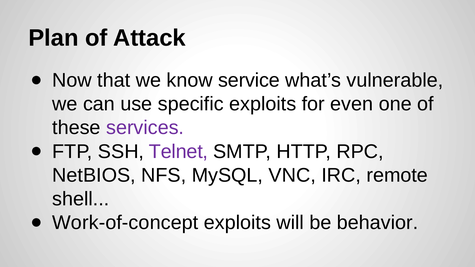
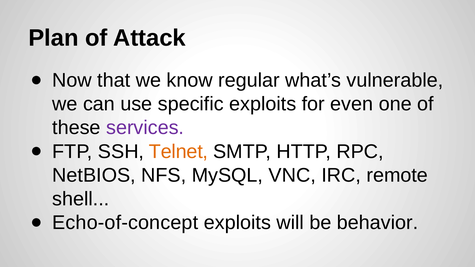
service: service -> regular (249, 80)
Telnet colour: purple -> orange (179, 152)
Work-of-concept: Work-of-concept -> Echo-of-concept (125, 223)
